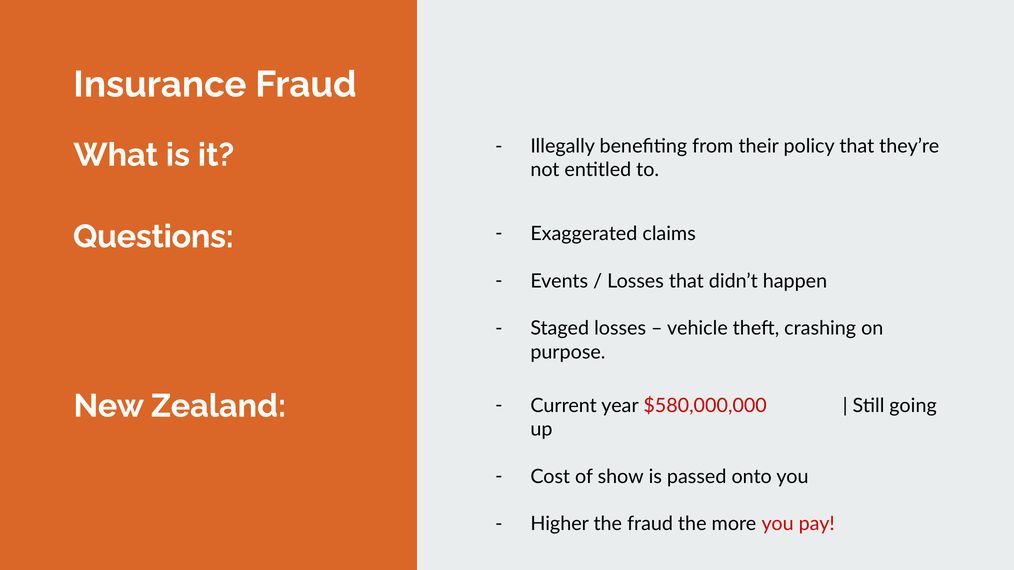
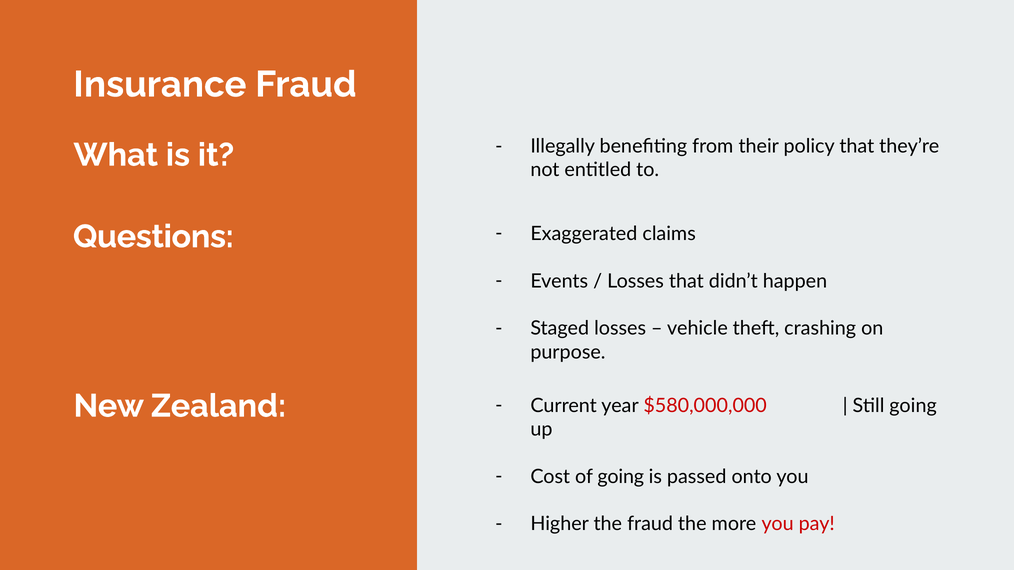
of show: show -> going (621, 477)
